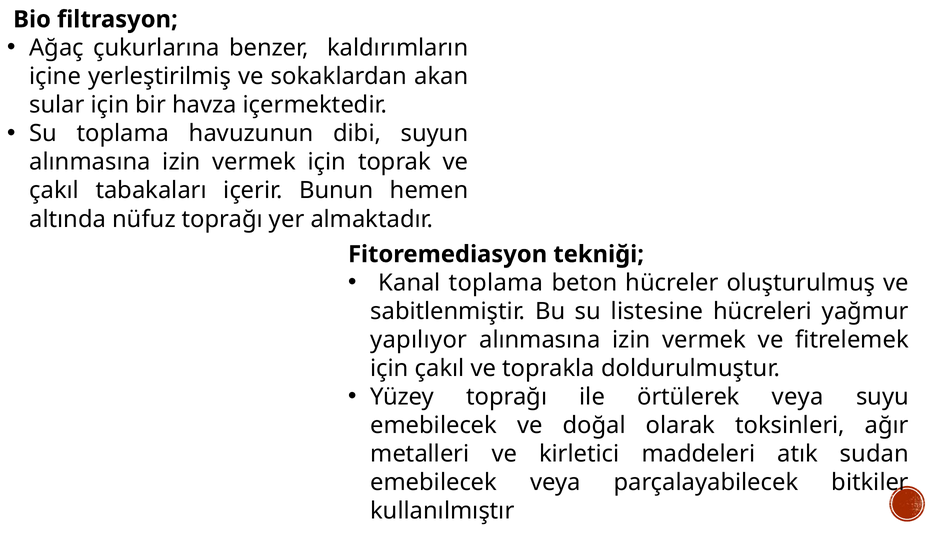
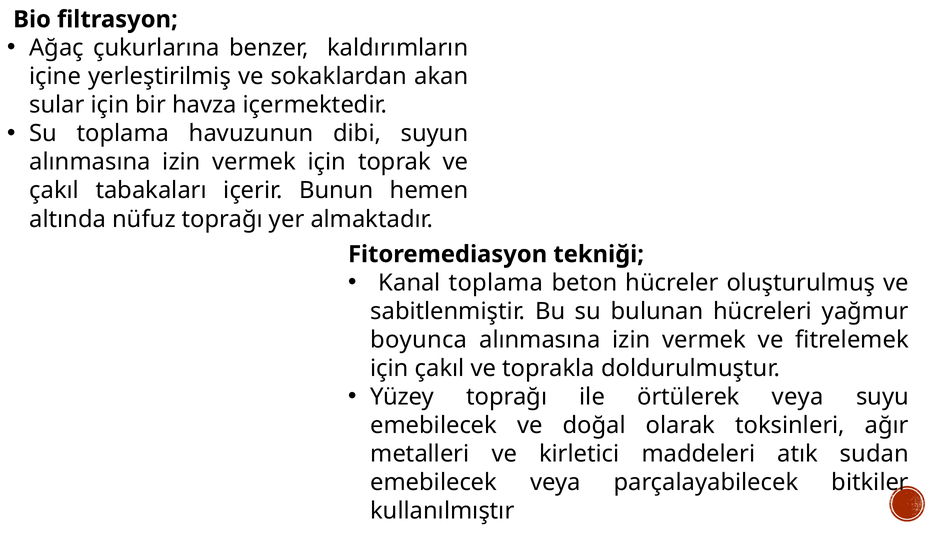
listesine: listesine -> bulunan (657, 311)
yapılıyor: yapılıyor -> boyunca (419, 340)
